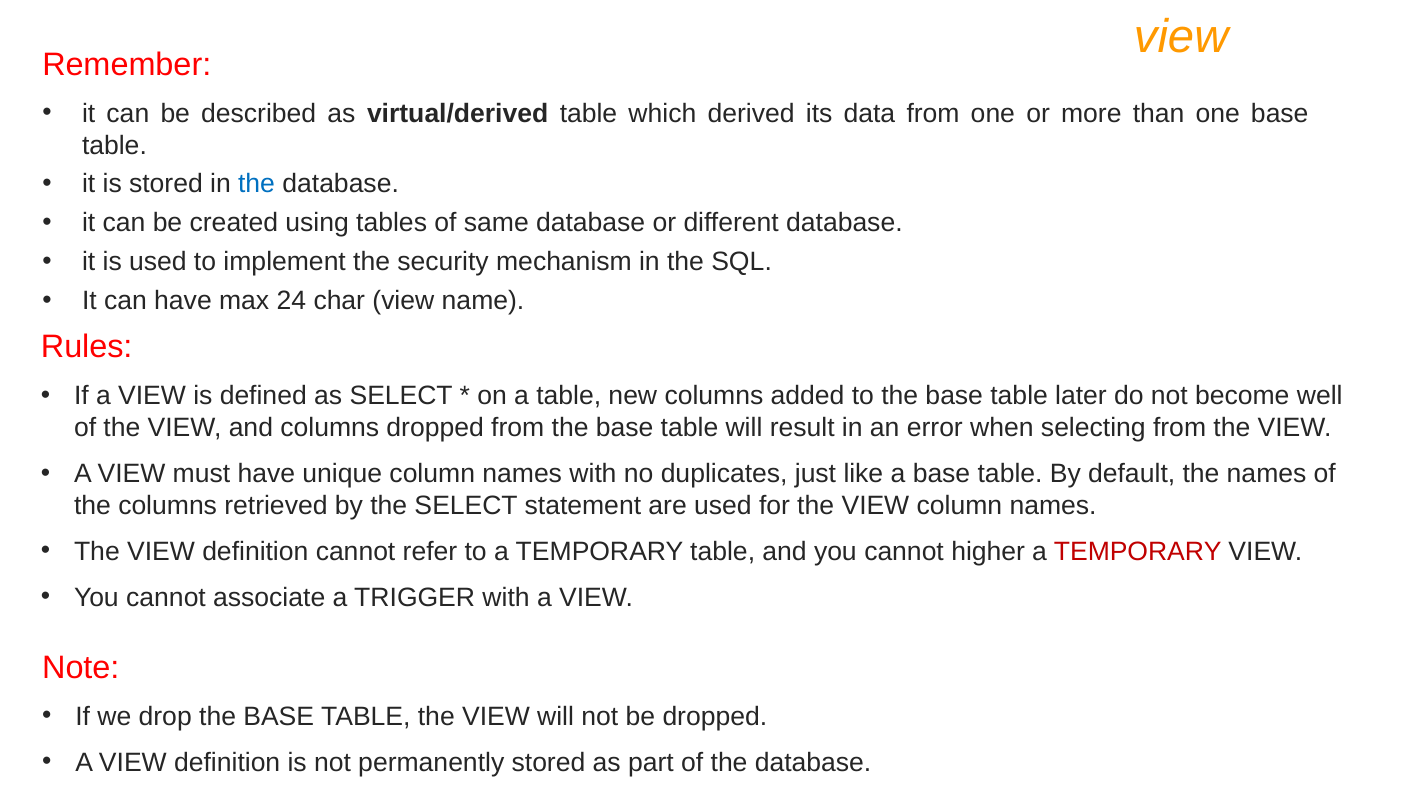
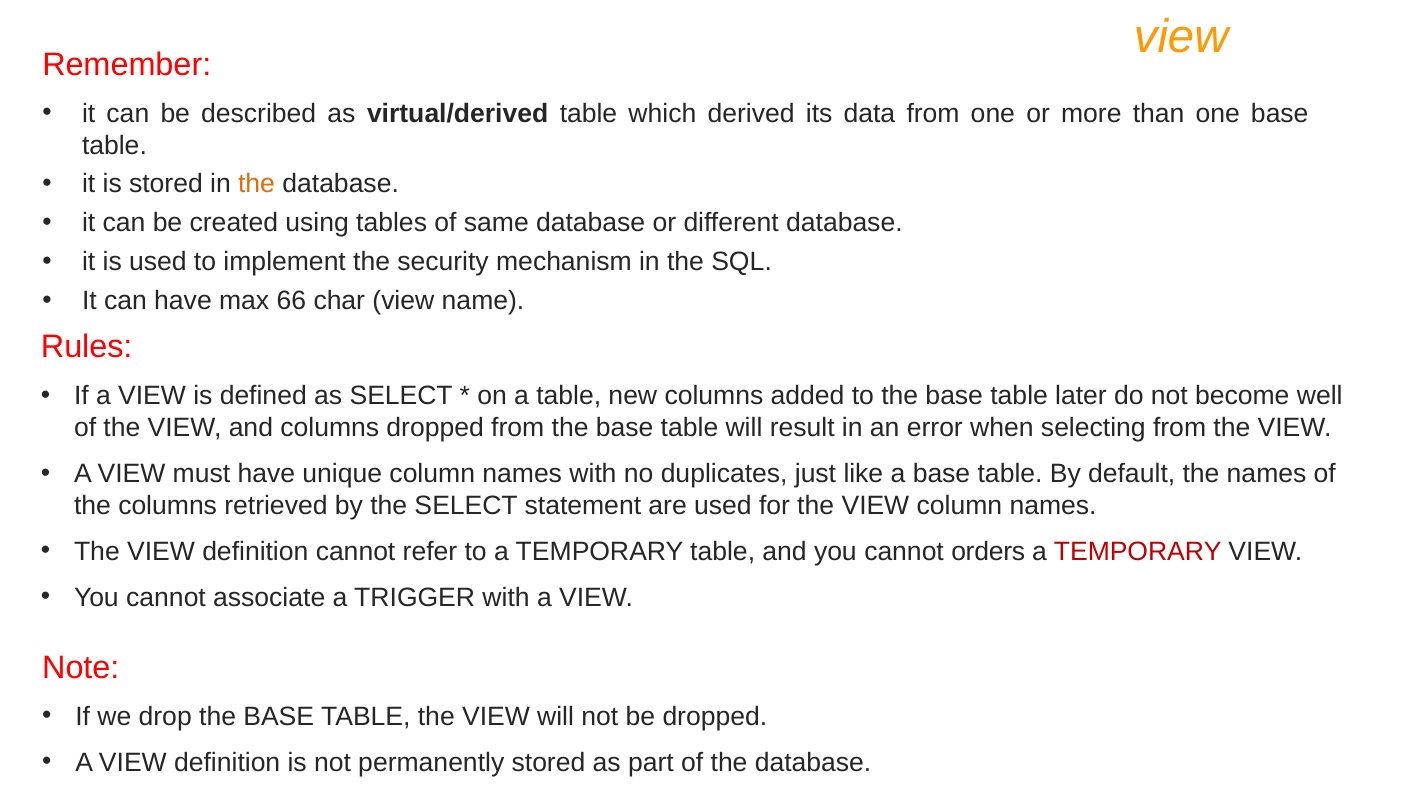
the colour: blue -> orange (257, 184)
24: 24 -> 66 (291, 301)
higher: higher -> orders (988, 552)
